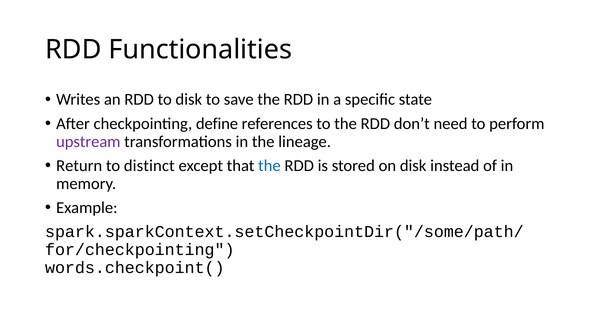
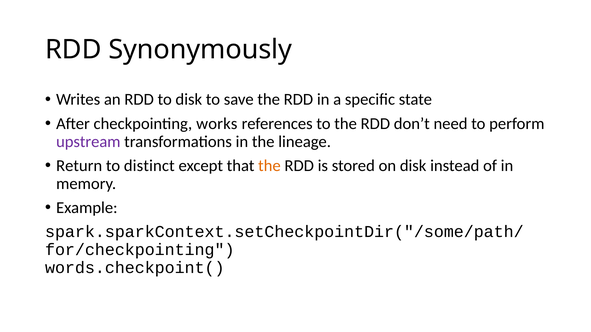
Functionalities: Functionalities -> Synonymously (200, 50)
define: define -> works (217, 124)
the colour: blue -> orange (269, 166)
